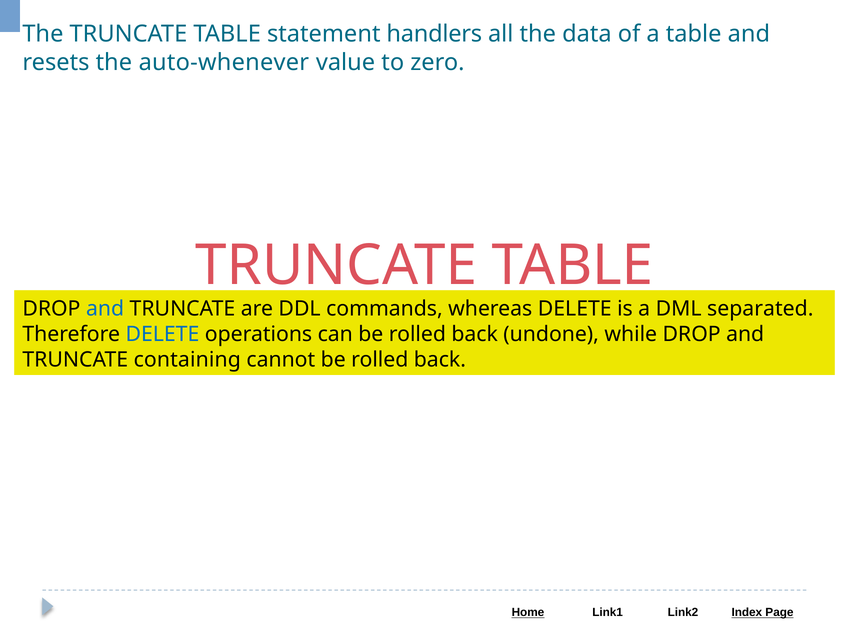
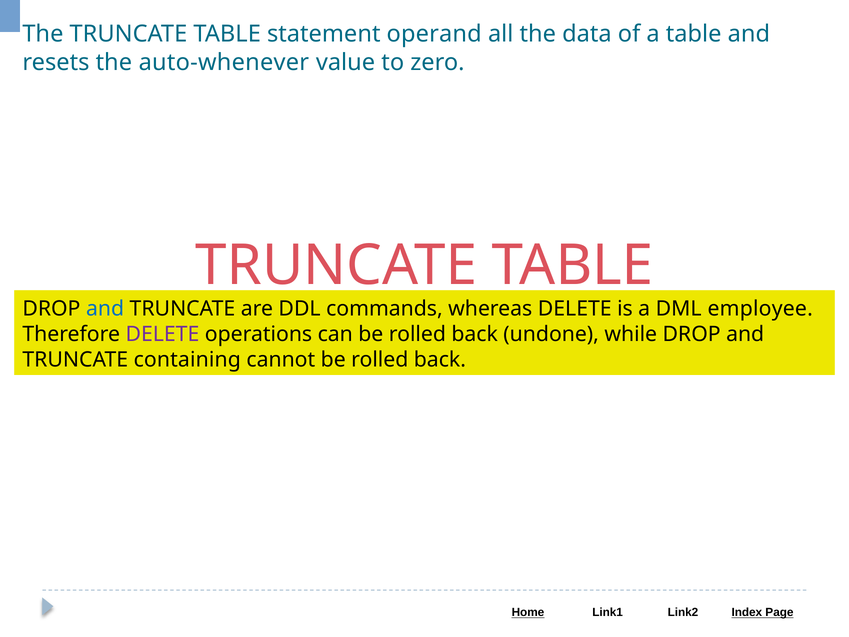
handlers: handlers -> operand (434, 34)
separated: separated -> employee (760, 308)
DELETE colour: blue -> purple (162, 334)
